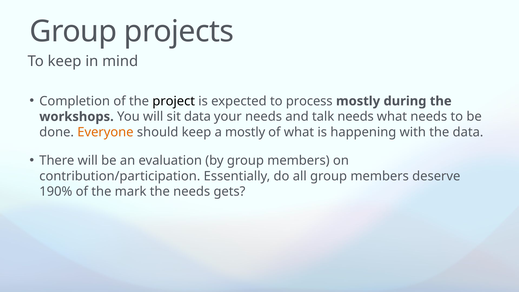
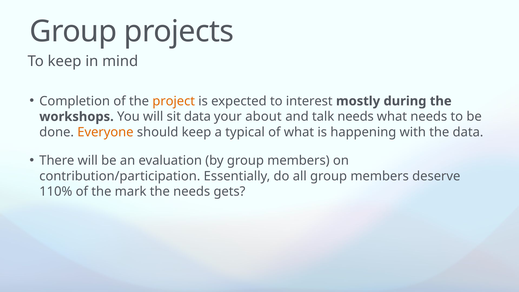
project colour: black -> orange (174, 101)
process: process -> interest (309, 101)
your needs: needs -> about (263, 117)
a mostly: mostly -> typical (245, 132)
190%: 190% -> 110% (56, 192)
